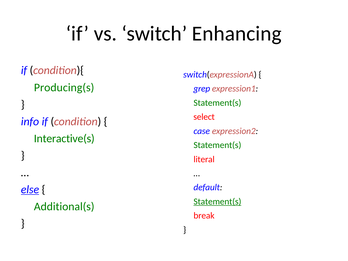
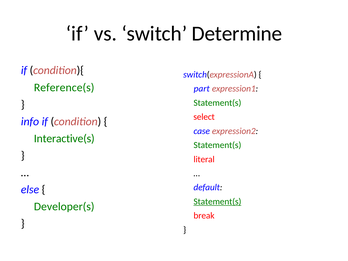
Enhancing: Enhancing -> Determine (237, 34)
Producing(s: Producing(s -> Reference(s (64, 87)
grep: grep -> part (202, 89)
else underline: present -> none (30, 190)
Additional(s: Additional(s -> Developer(s (64, 207)
